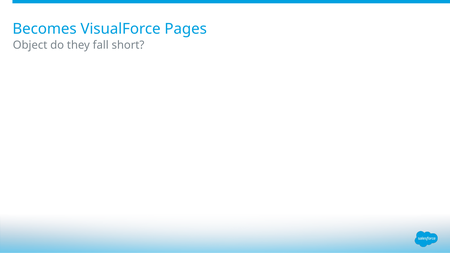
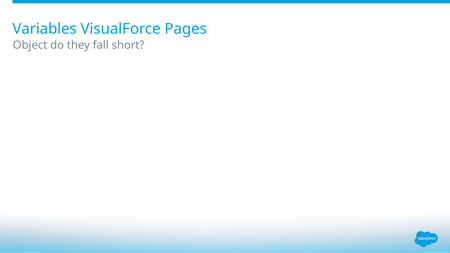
Becomes: Becomes -> Variables (45, 29)
